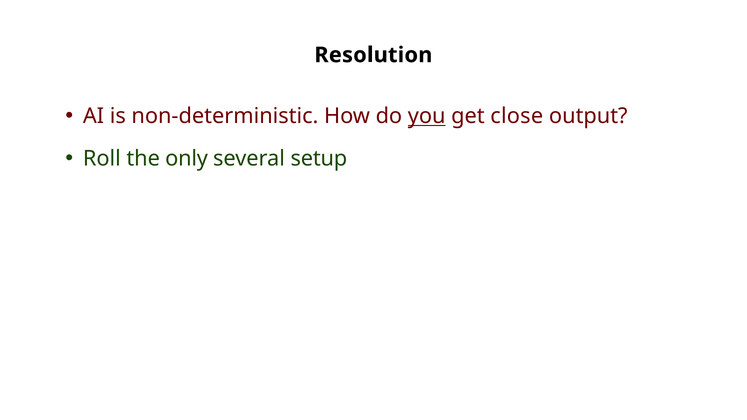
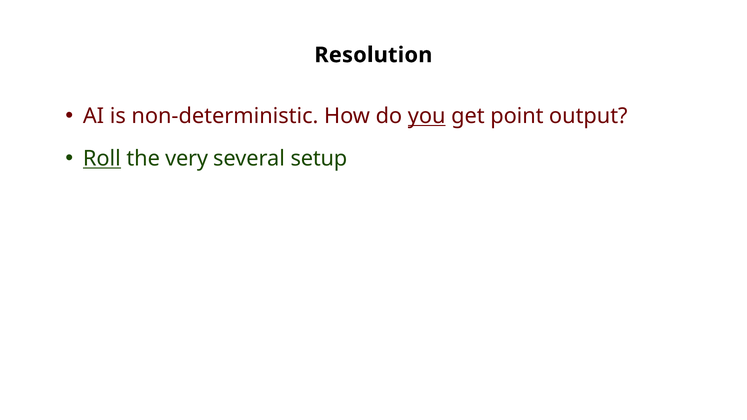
close: close -> point (517, 116)
Roll underline: none -> present (102, 159)
only: only -> very (187, 159)
